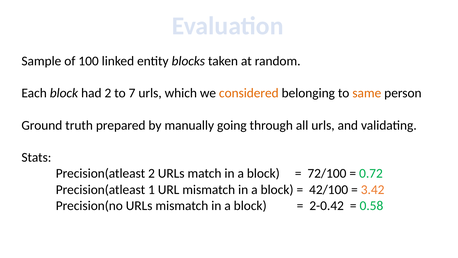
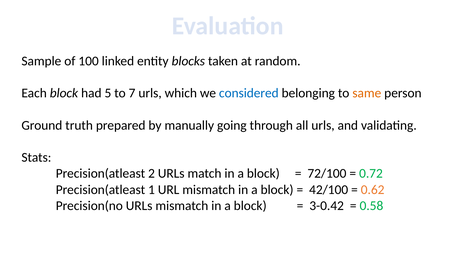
had 2: 2 -> 5 (108, 93)
considered colour: orange -> blue (249, 93)
3.42: 3.42 -> 0.62 (373, 189)
2-0.42: 2-0.42 -> 3-0.42 (327, 205)
